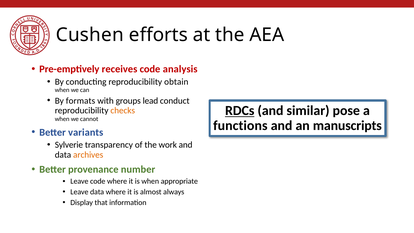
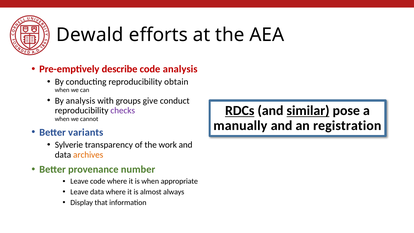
Cushen: Cushen -> Dewald (90, 35)
receives: receives -> describe (120, 69)
By formats: formats -> analysis (81, 101)
lead: lead -> give (150, 101)
similar underline: none -> present (308, 111)
checks colour: orange -> purple (123, 110)
functions: functions -> manually (240, 126)
manuscripts: manuscripts -> registration (347, 126)
